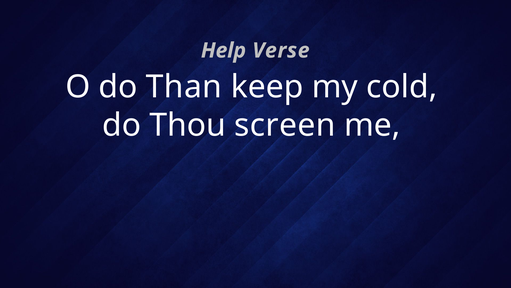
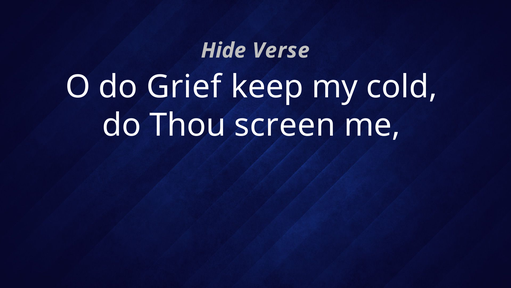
Help: Help -> Hide (223, 50)
Than: Than -> Grief (184, 87)
